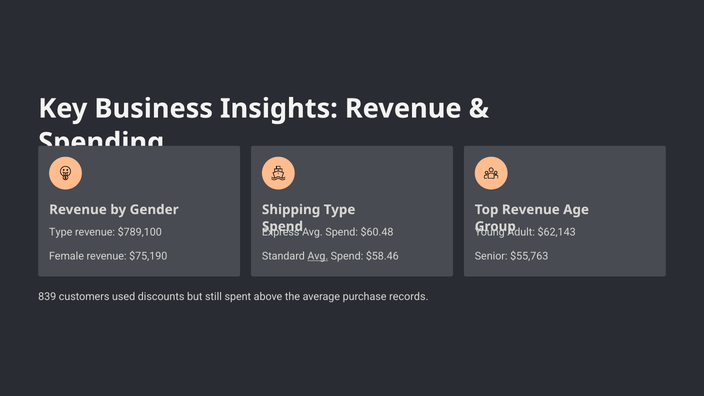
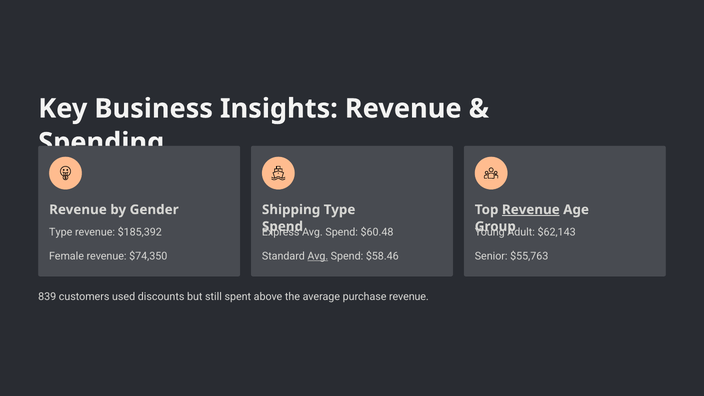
Revenue underline: none -> present (531, 210)
$789,100: $789,100 -> $185,392 (140, 232)
$75,190: $75,190 -> $74,350 (148, 256)
purchase records: records -> revenue (409, 297)
